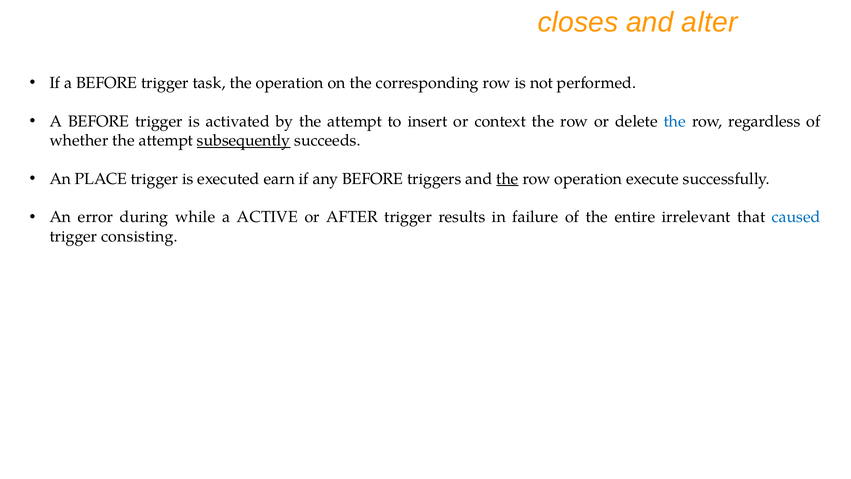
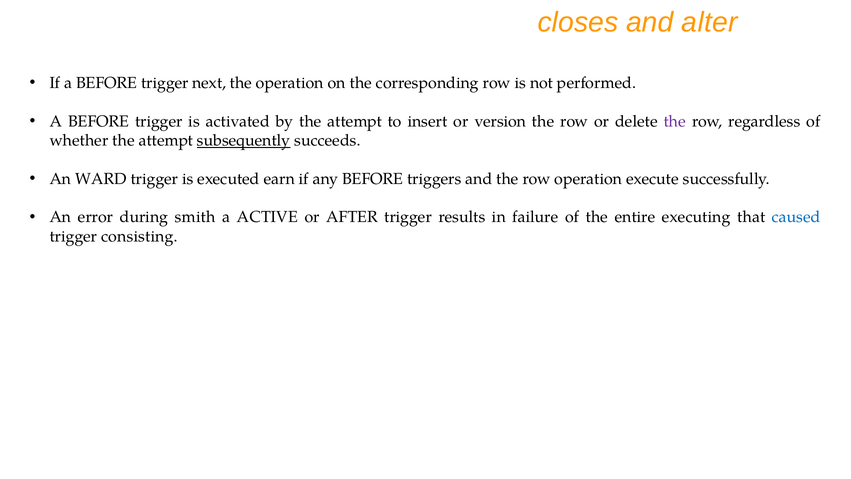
task: task -> next (209, 83)
context: context -> version (500, 121)
the colour: blue -> purple (675, 121)
PLACE: PLACE -> WARD (101, 179)
the underline: present -> none (507, 179)
while: while -> smith (195, 217)
irrelevant: irrelevant -> executing (696, 217)
